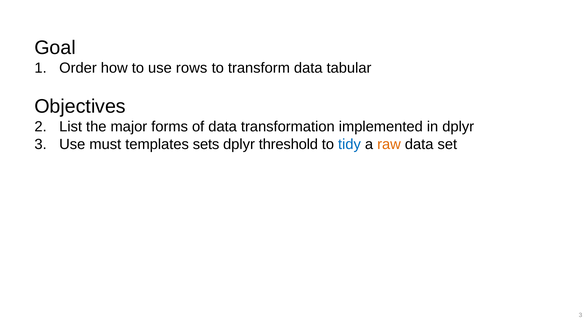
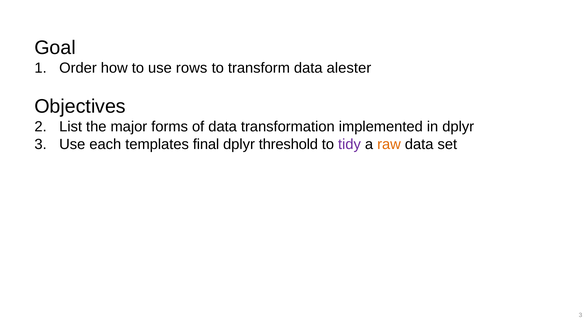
tabular: tabular -> alester (349, 68)
must: must -> each (105, 144)
sets: sets -> final (206, 144)
tidy colour: blue -> purple (349, 144)
